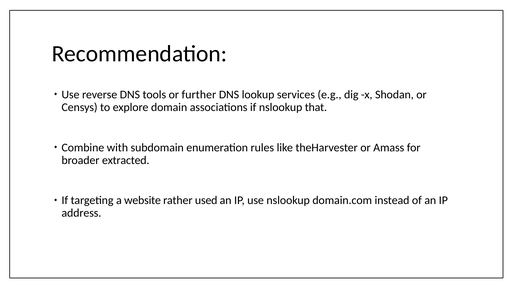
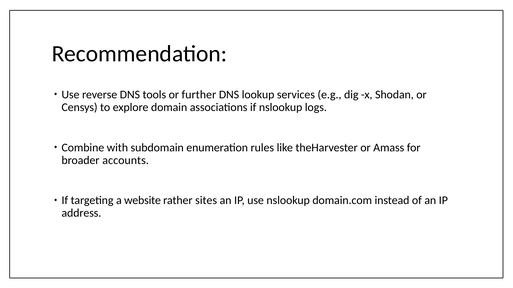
that: that -> logs (316, 107)
extracted: extracted -> accounts (126, 160)
used: used -> sites (206, 201)
